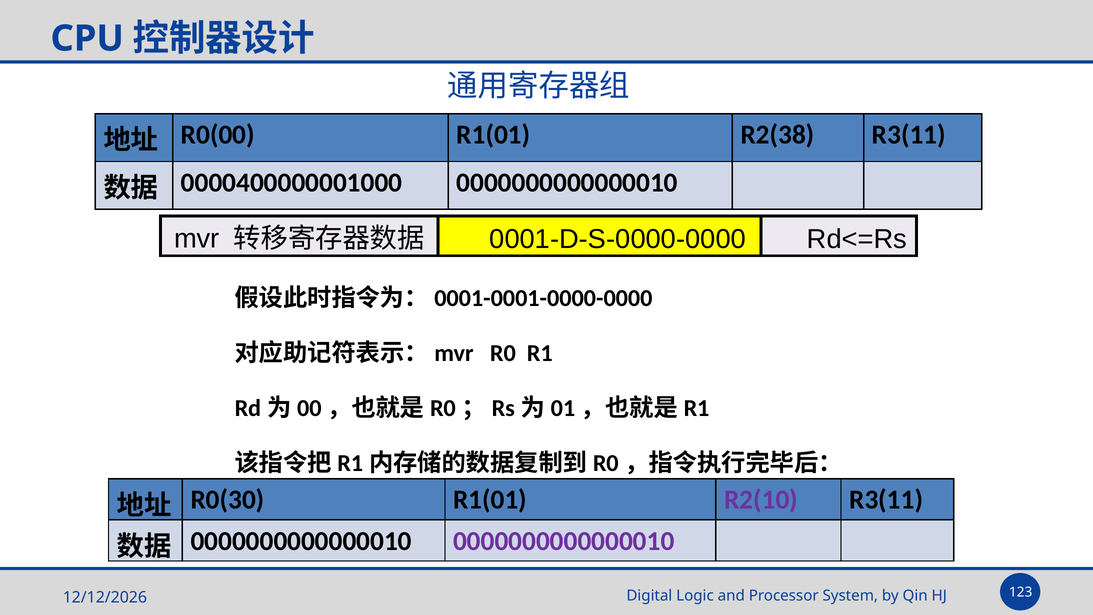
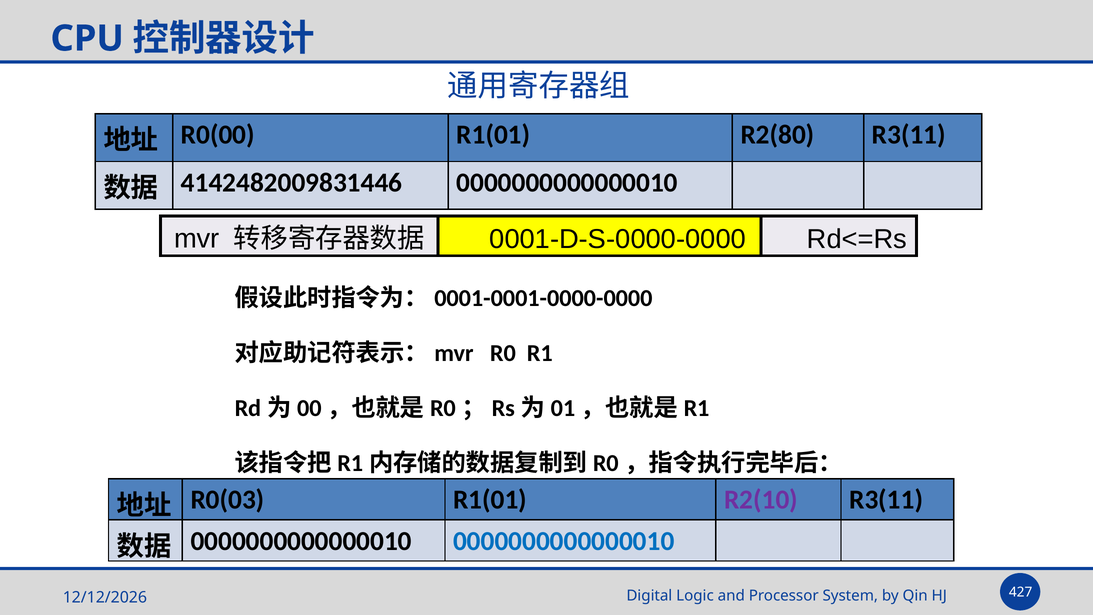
R2(38: R2(38 -> R2(80 (777, 135)
0000400000001000: 0000400000001000 -> 4142482009831446 (292, 183)
R0(30: R0(30 -> R0(03 (227, 500)
0000000000000010 colour: purple -> blue (564, 541)
123: 123 -> 427 (1021, 592)
